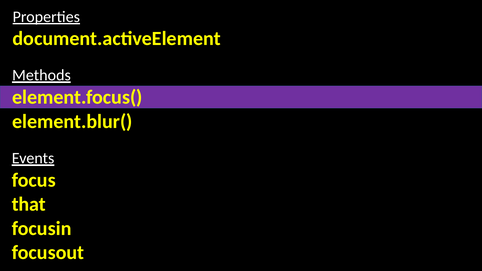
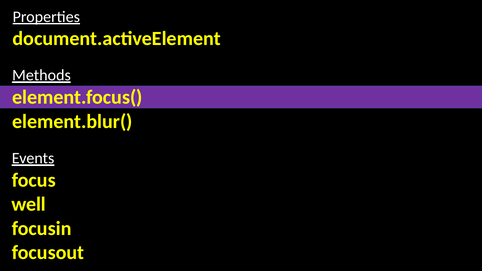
that: that -> well (29, 204)
